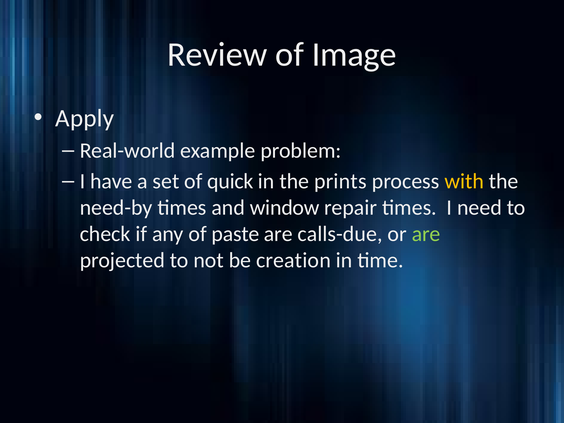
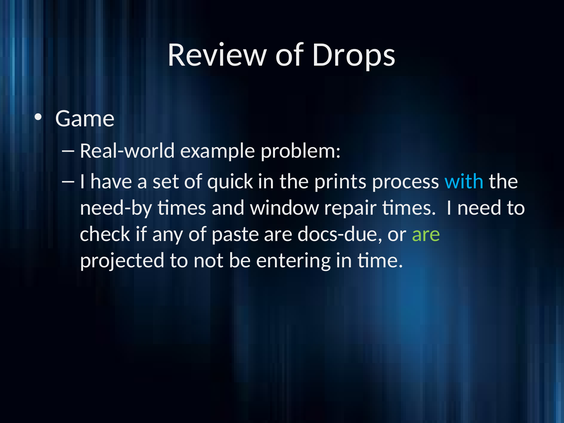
Image: Image -> Drops (354, 55)
Apply: Apply -> Game (85, 118)
with colour: yellow -> light blue (464, 181)
calls-due: calls-due -> docs-due (340, 234)
creation: creation -> entering (294, 260)
